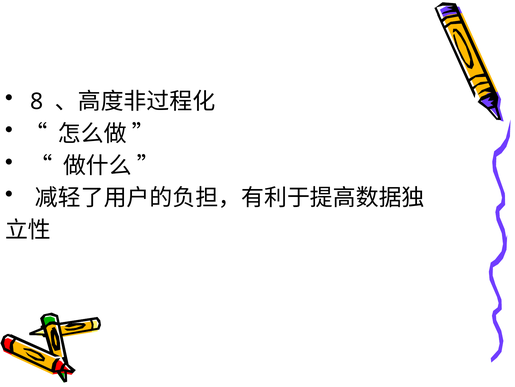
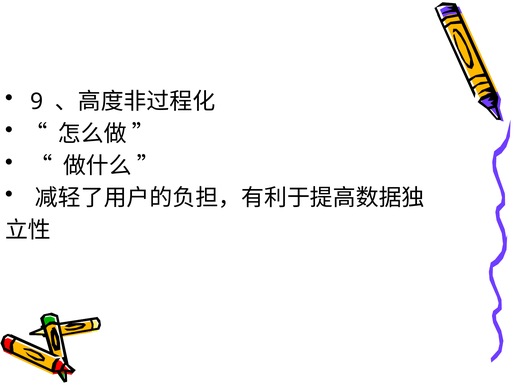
8: 8 -> 9 (37, 101)
